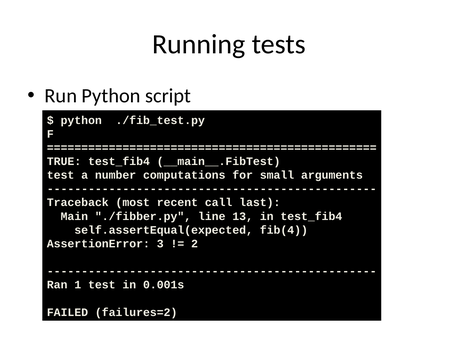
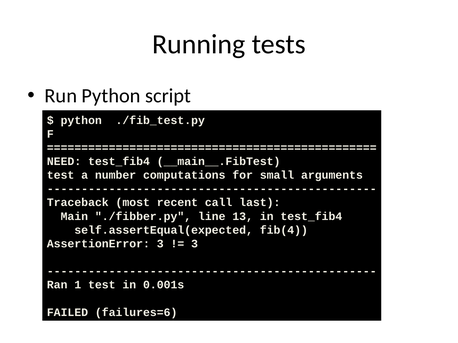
TRUE: TRUE -> NEED (64, 162)
2: 2 -> 3 (195, 244)
failures=2: failures=2 -> failures=6 (136, 313)
